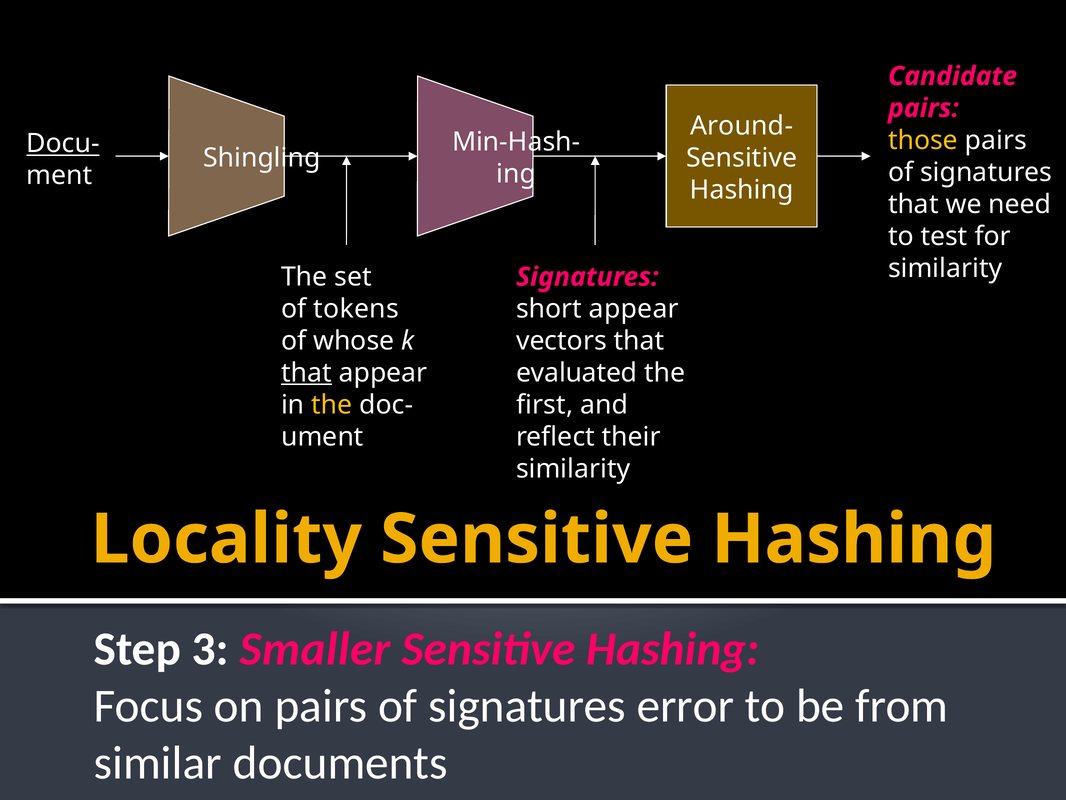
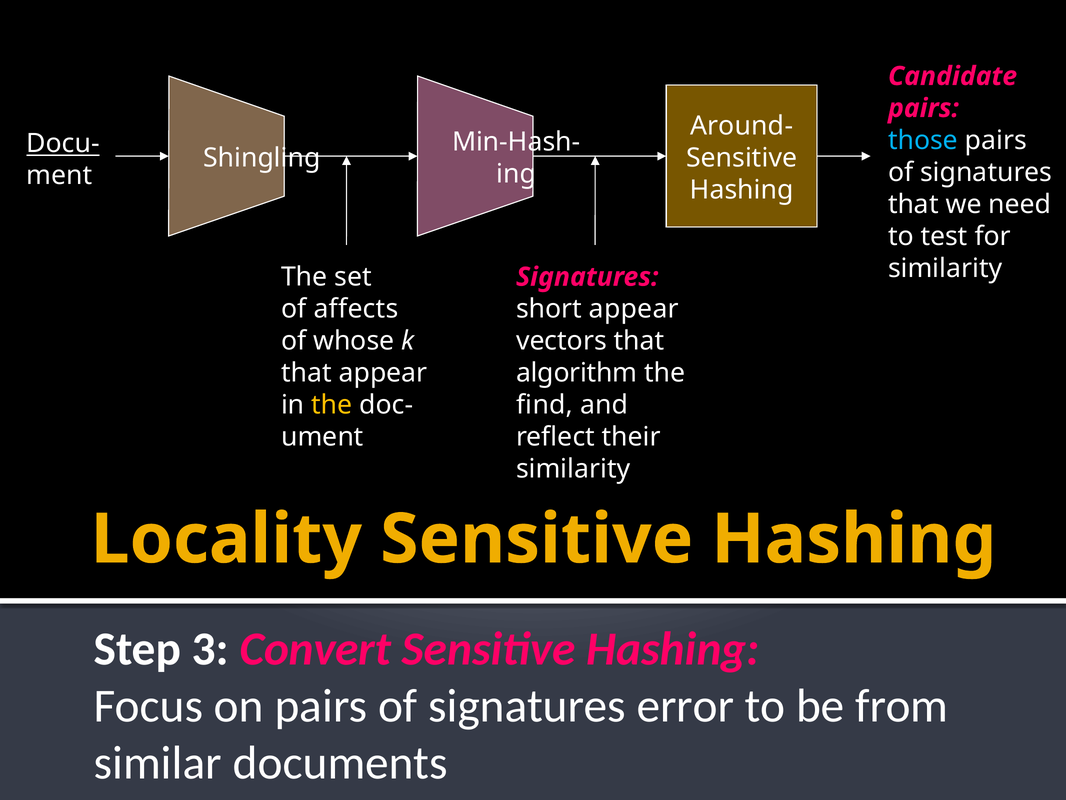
those colour: yellow -> light blue (923, 140)
tokens: tokens -> affects (356, 309)
that underline: present -> none (307, 373)
evaluated: evaluated -> algorithm (577, 373)
first: first -> find (545, 405)
Smaller: Smaller -> Convert (316, 649)
